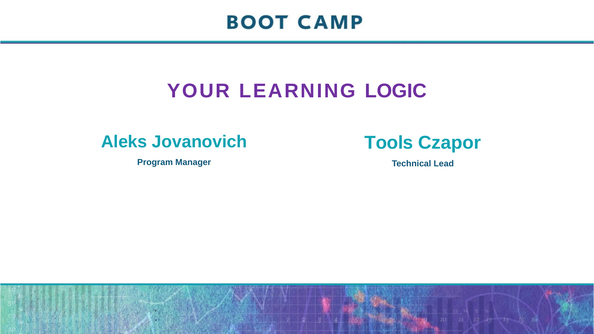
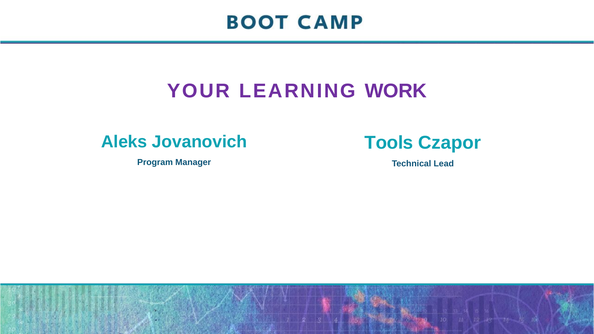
LOGIC: LOGIC -> WORK (396, 91)
